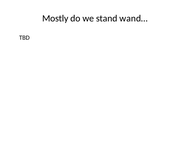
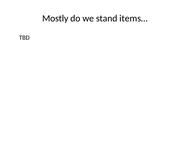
wand…: wand… -> items… (134, 18)
